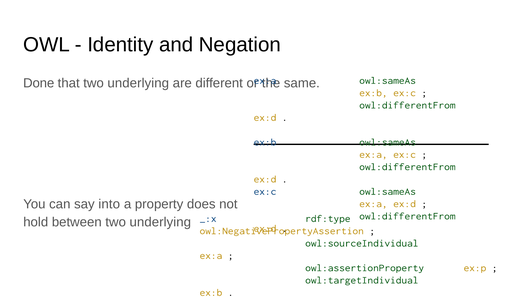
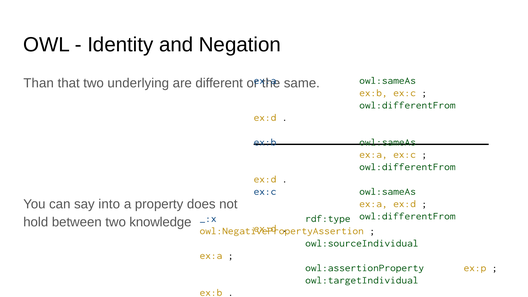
Done: Done -> Than (39, 83)
between two underlying: underlying -> knowledge (160, 222)
